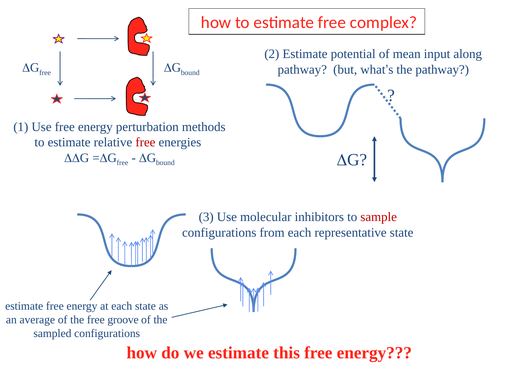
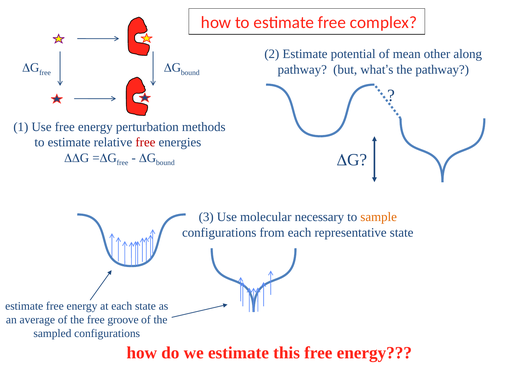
input: input -> other (437, 54)
inhibitors: inhibitors -> necessary (319, 217)
sample colour: red -> orange (379, 217)
